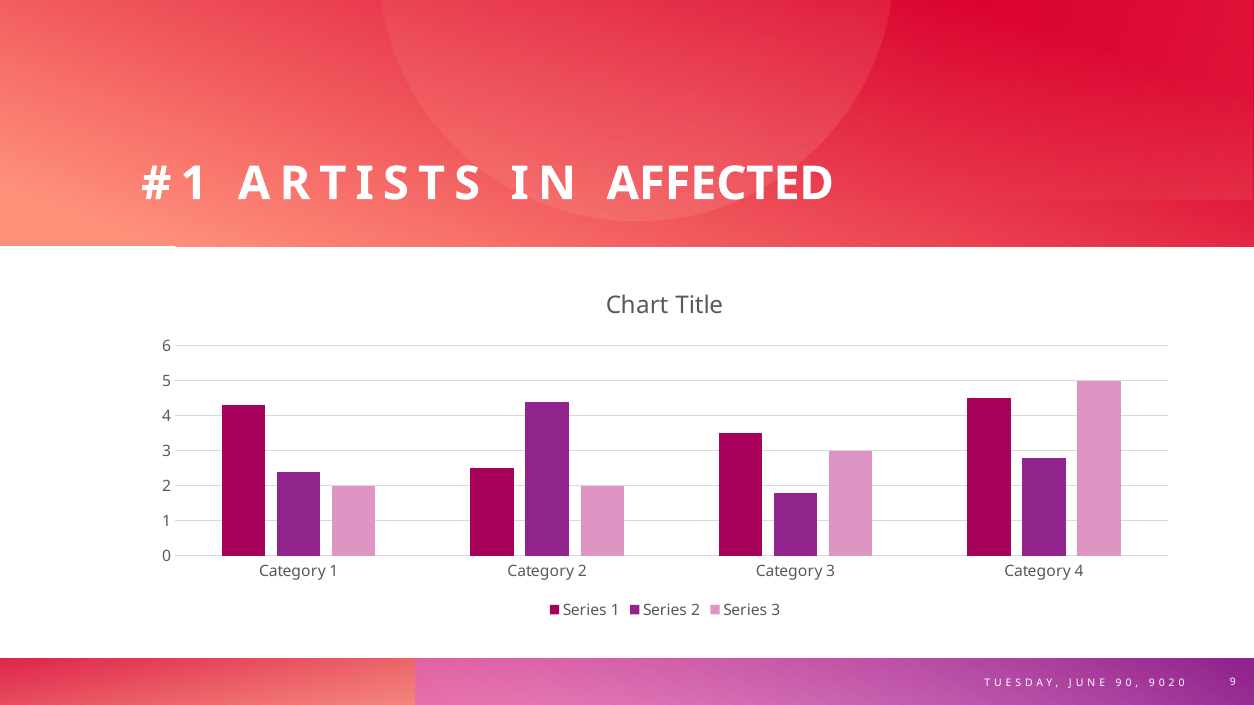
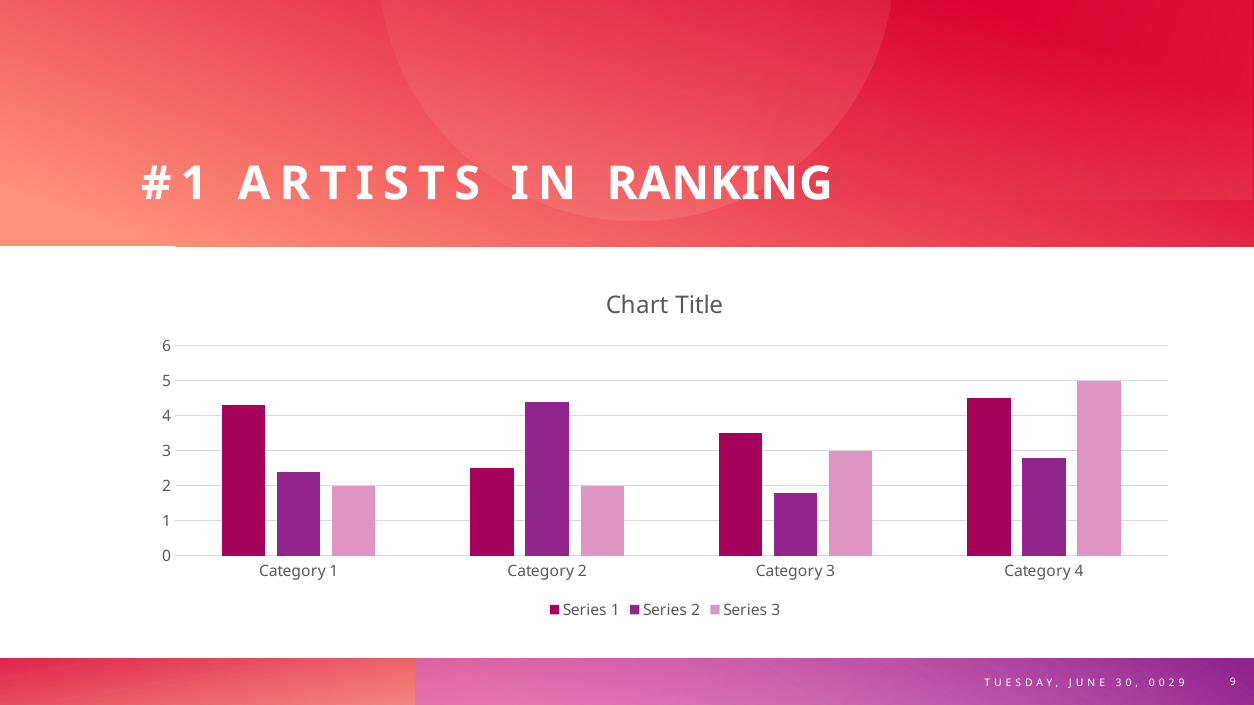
AFFECTED: AFFECTED -> RANKING (720, 184)
9: 9 -> 3 (1119, 683)
9: 9 -> 0 (1152, 683)
2 0: 0 -> 9 (1182, 683)
